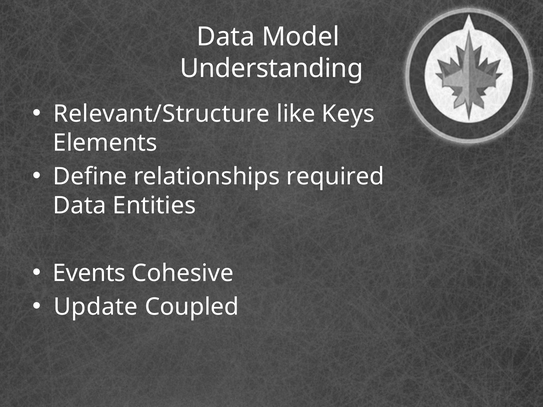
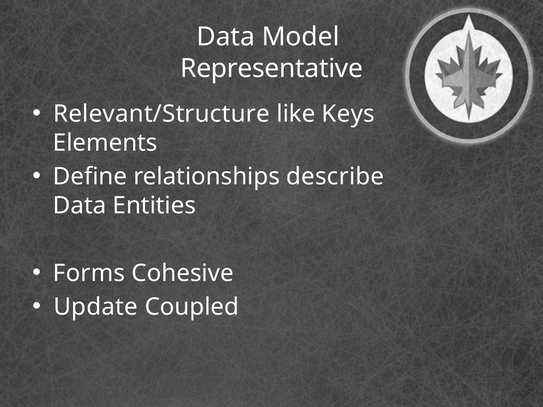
Understanding: Understanding -> Representative (272, 68)
required: required -> describe (335, 177)
Events: Events -> Forms (89, 273)
